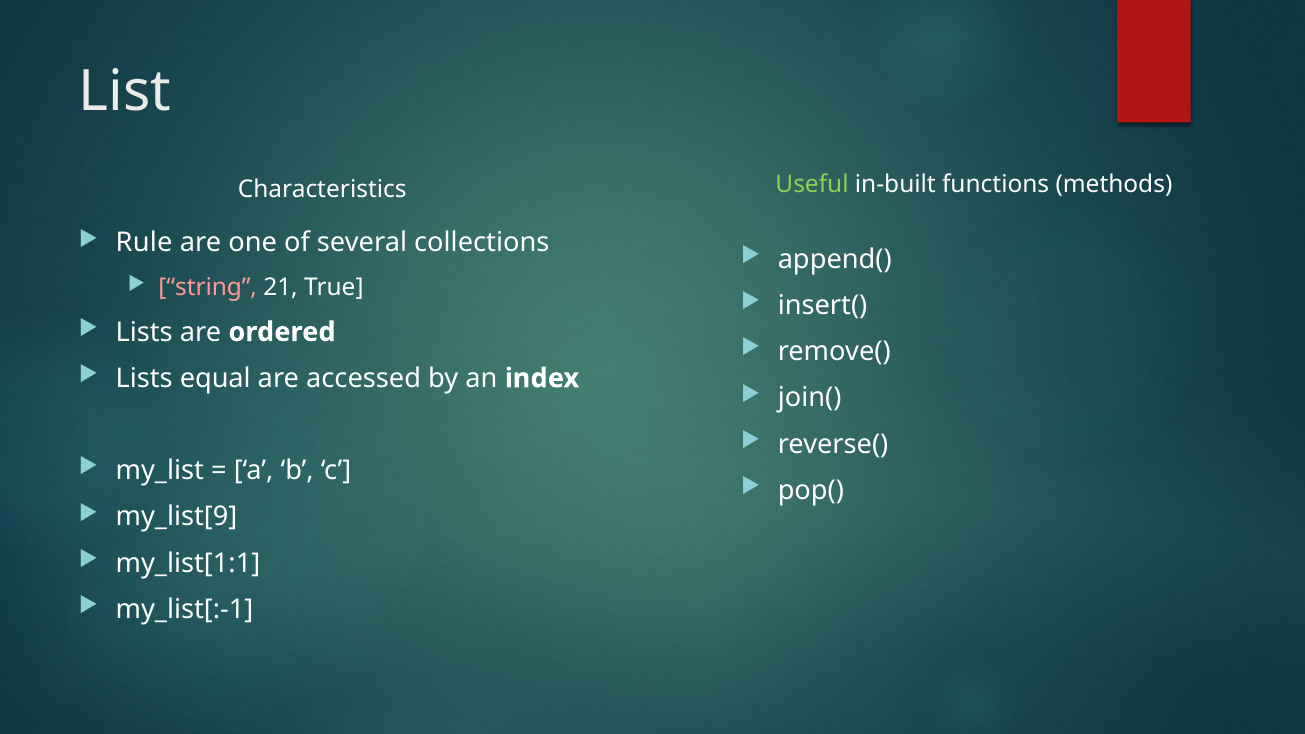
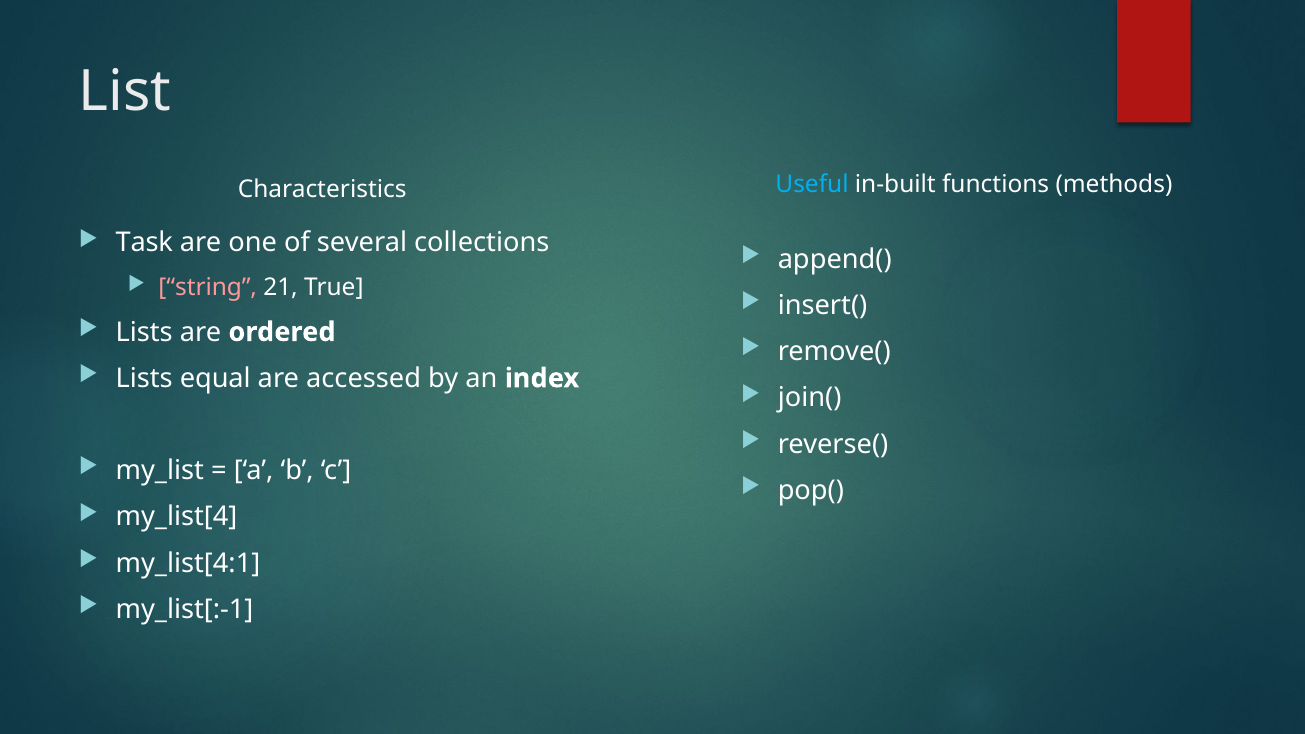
Useful colour: light green -> light blue (812, 185)
Rule: Rule -> Task (144, 243)
my_list[9: my_list[9 -> my_list[4 (177, 517)
my_list[1:1: my_list[1:1 -> my_list[4:1 (188, 563)
